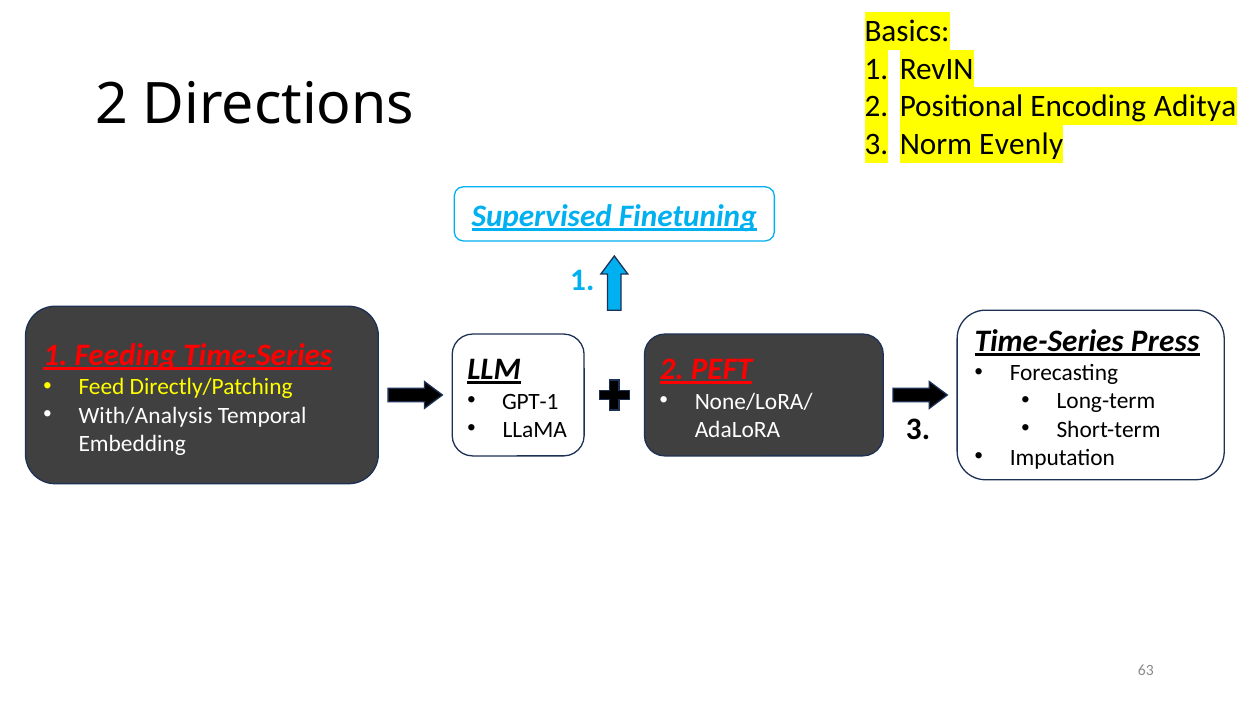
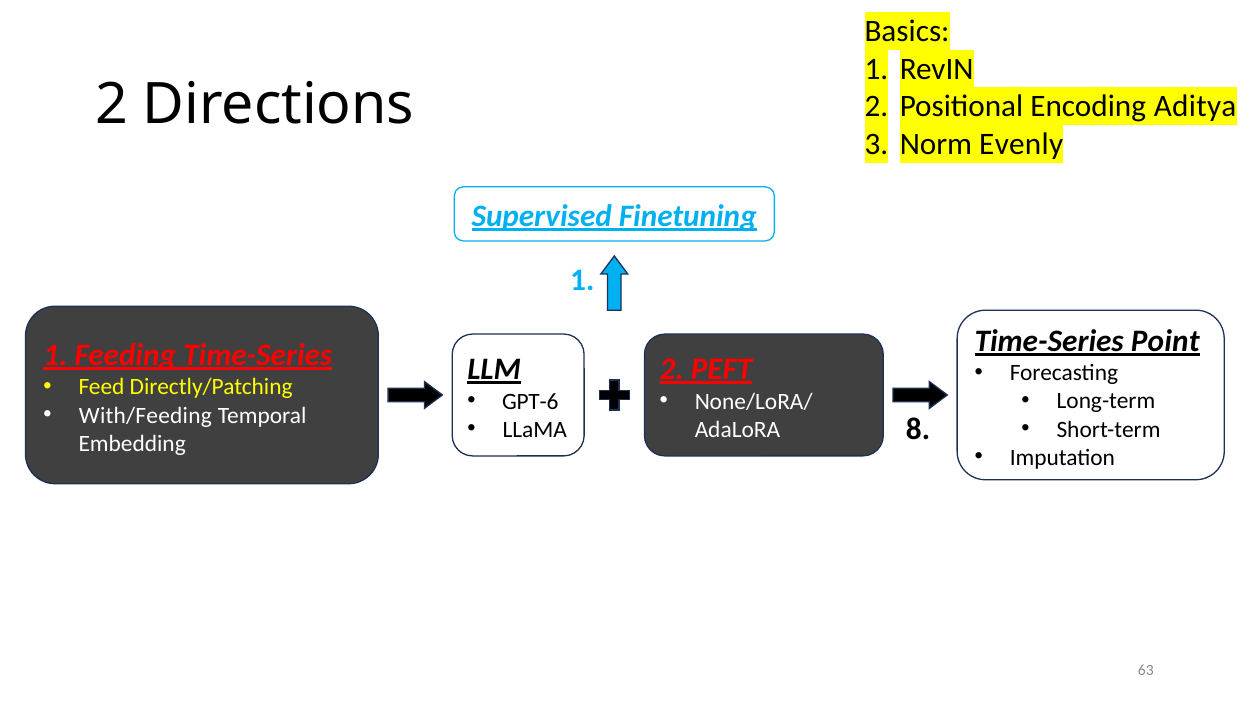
Press: Press -> Point (1165, 341)
GPT-1: GPT-1 -> GPT-6 (530, 402)
With/Analysis: With/Analysis -> With/Feeding (145, 416)
LLaMA 3: 3 -> 8 (918, 429)
